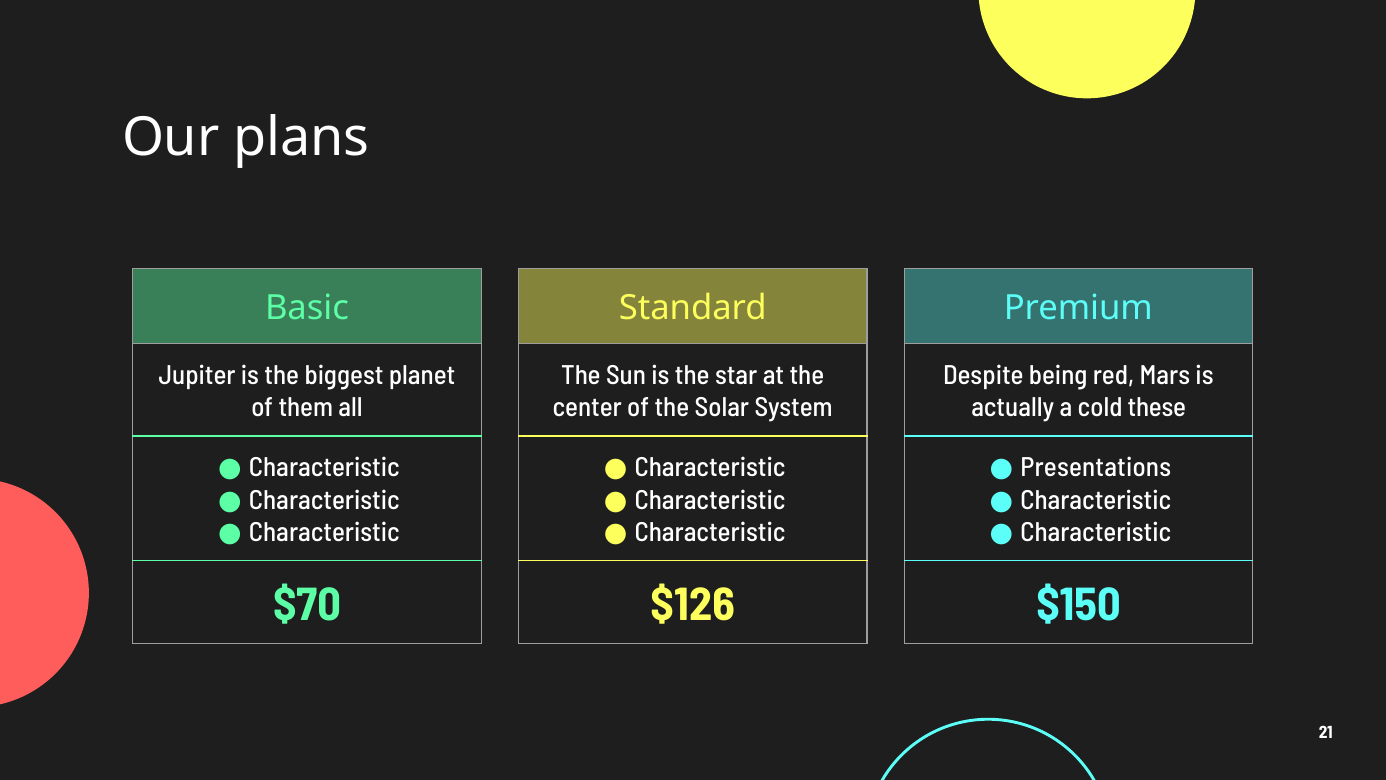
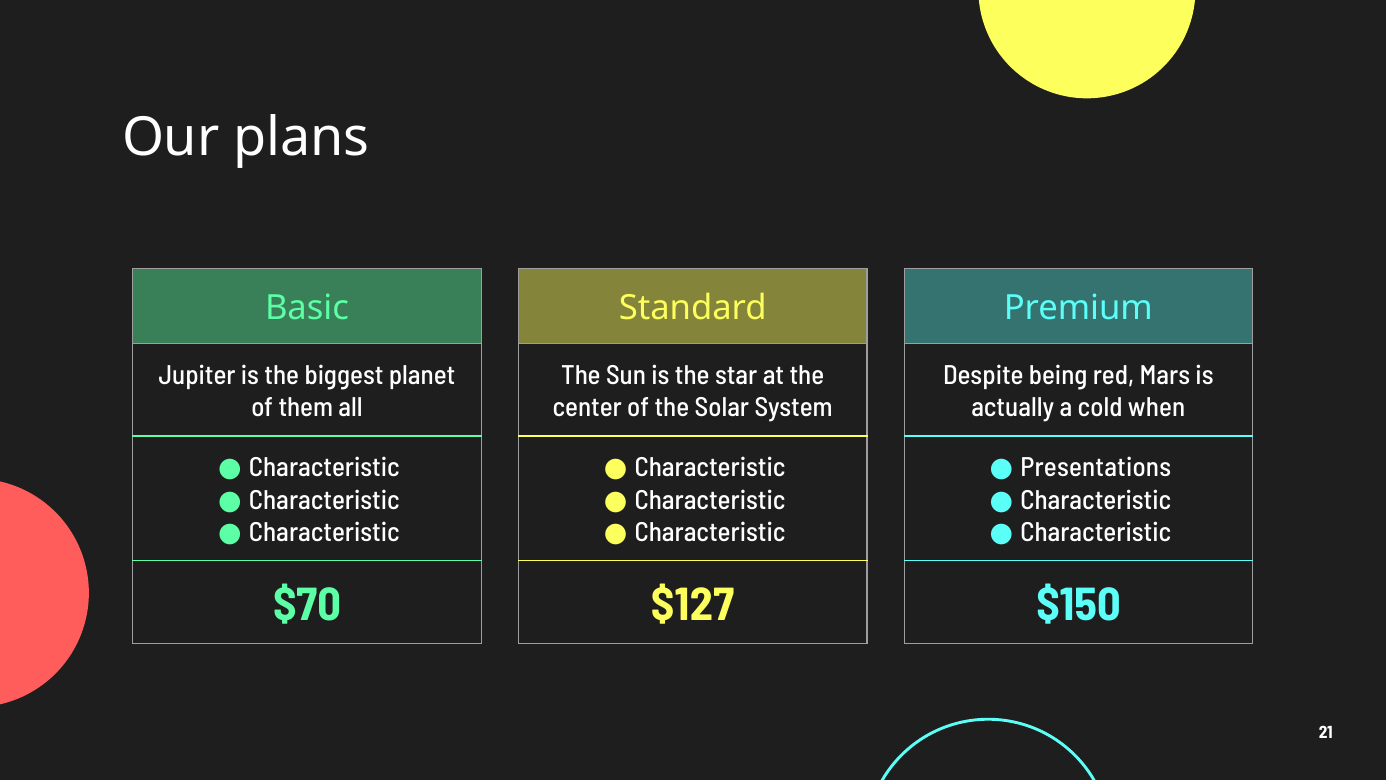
these: these -> when (1157, 408)
$126: $126 -> $127 (693, 605)
